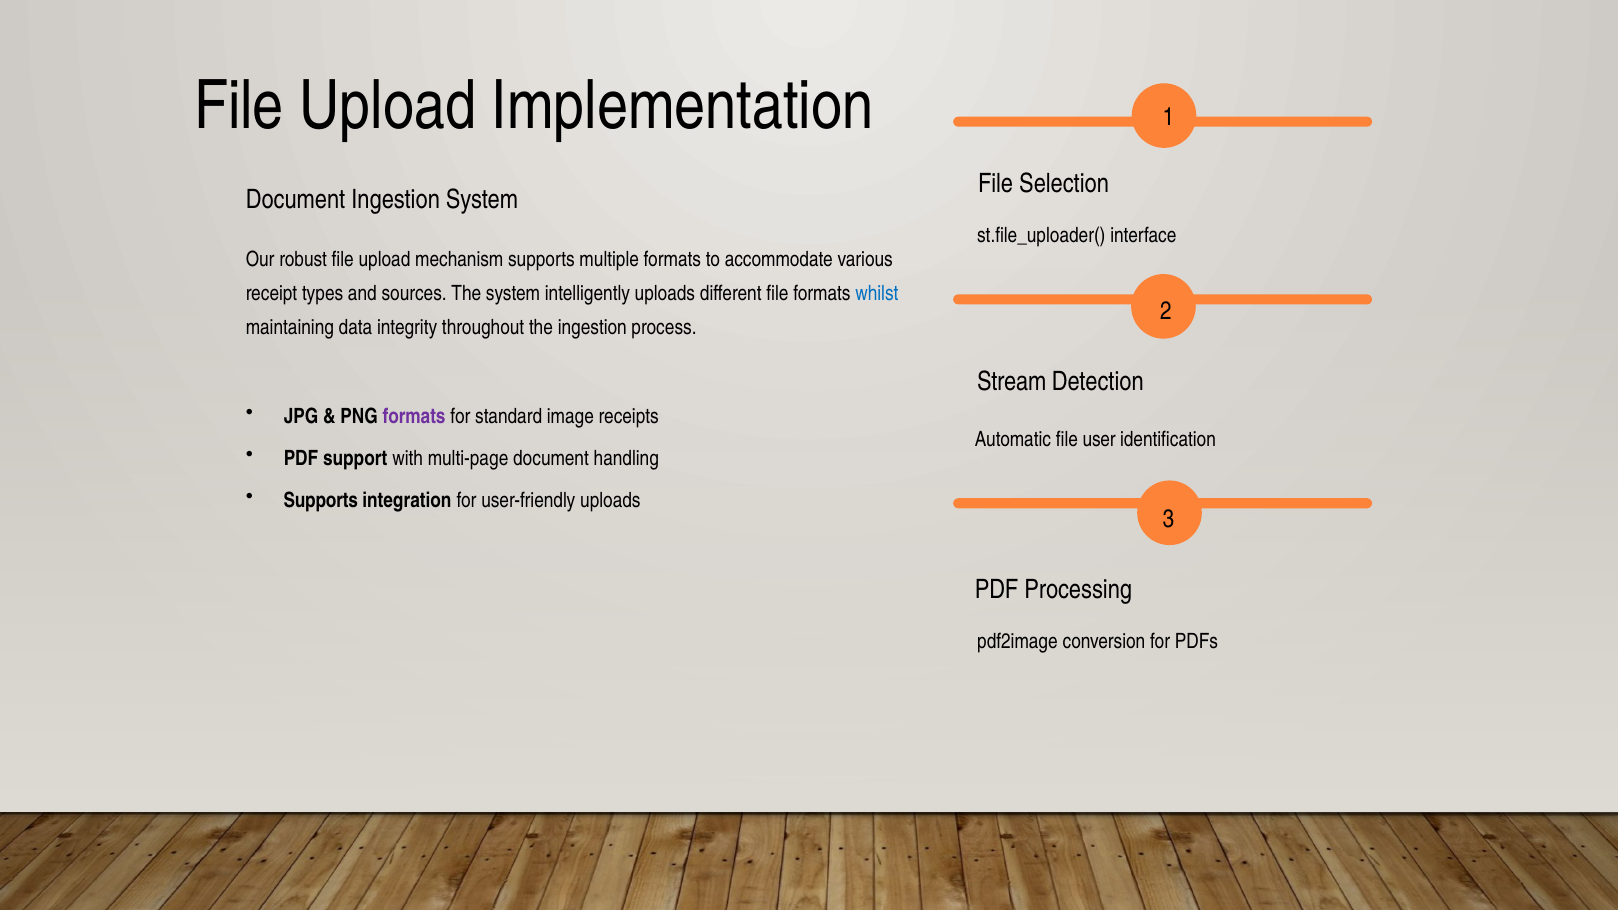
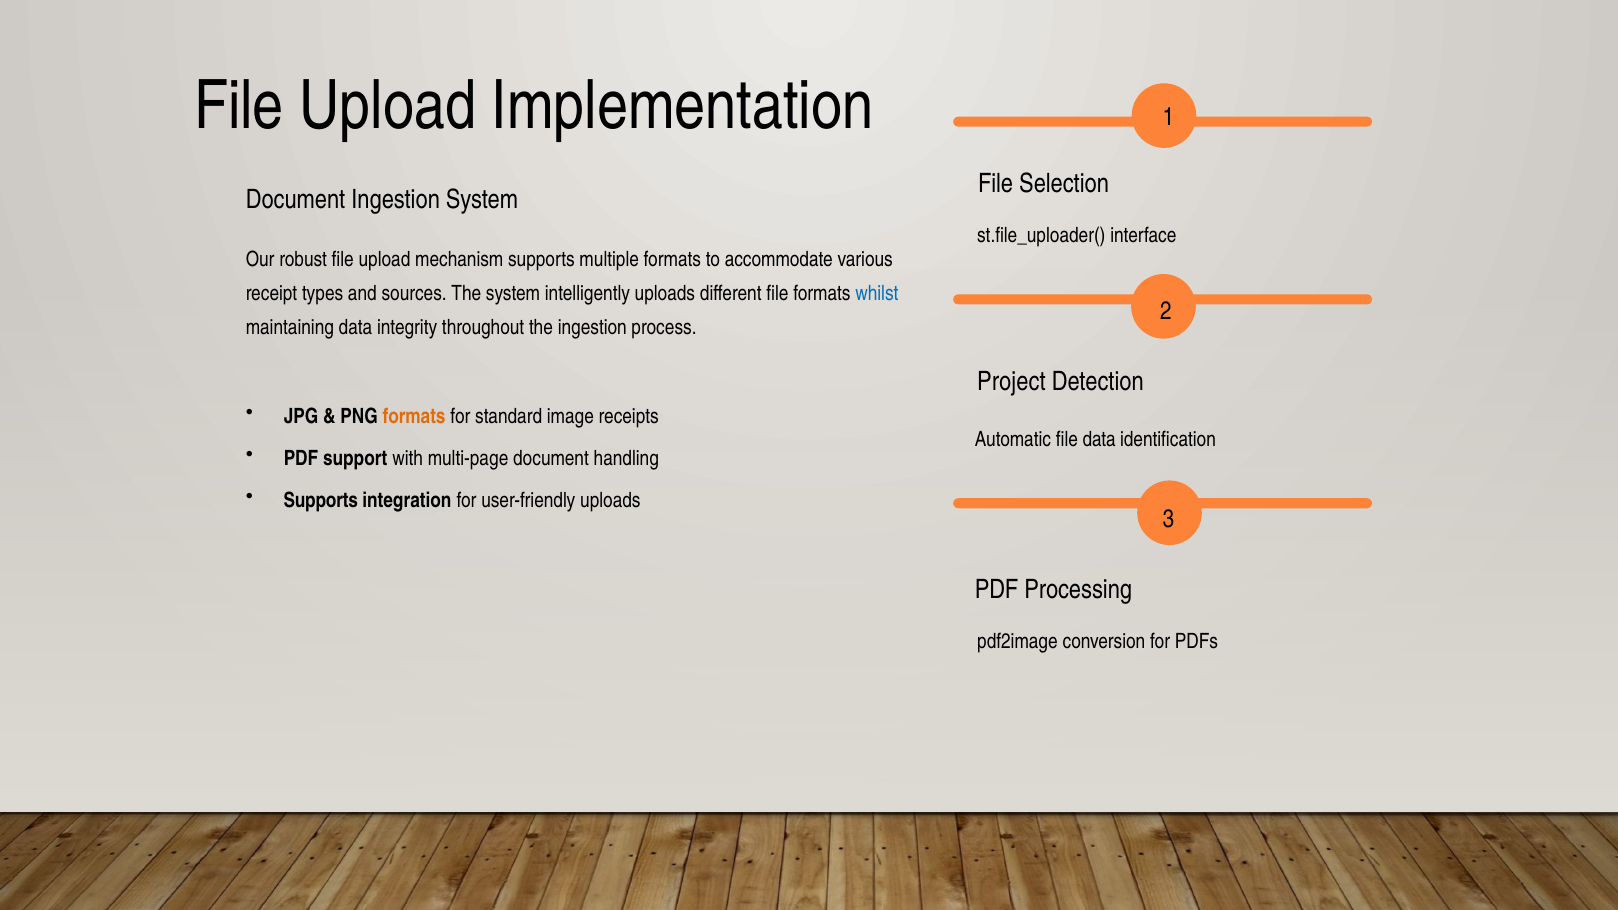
Stream: Stream -> Project (1011, 382)
formats colour: purple -> orange (414, 416)
file user: user -> data (1099, 440)
